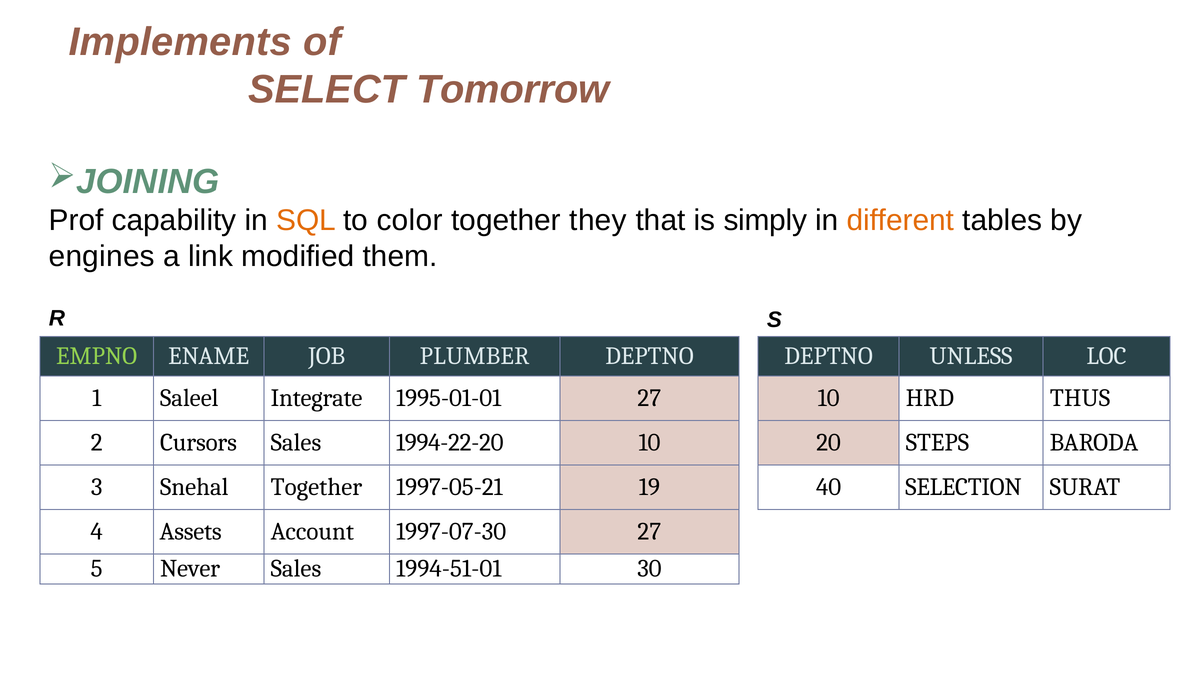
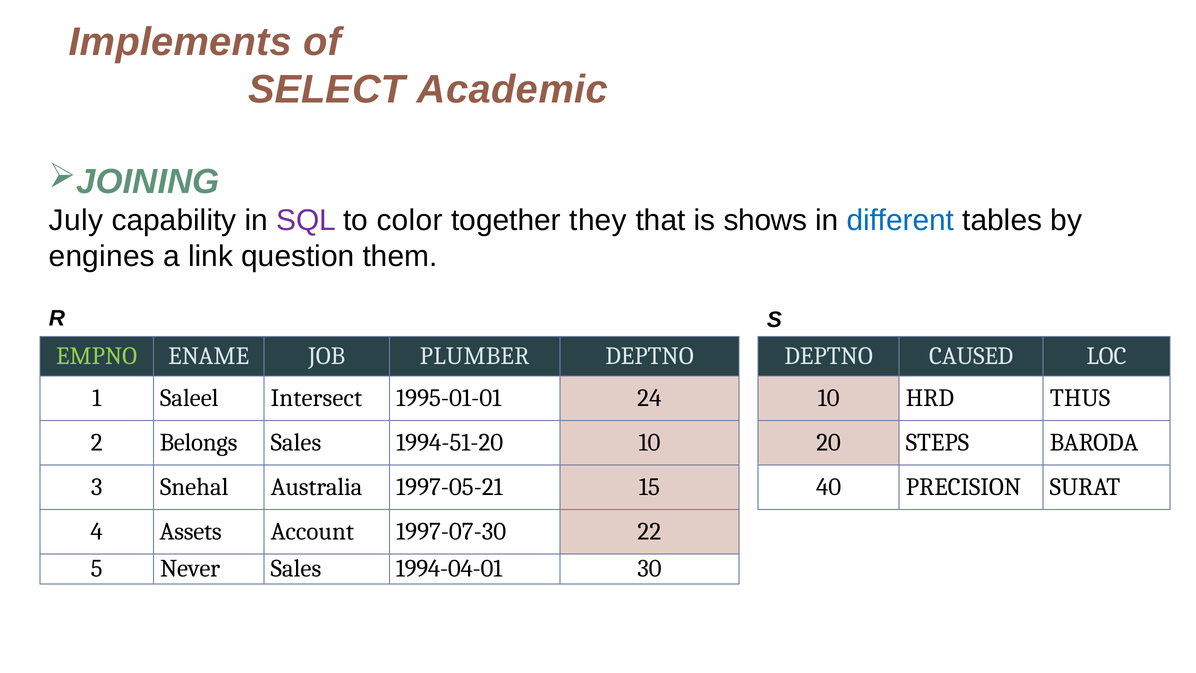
Tomorrow: Tomorrow -> Academic (512, 90)
Prof: Prof -> July (76, 220)
SQL colour: orange -> purple (306, 220)
simply: simply -> shows (765, 220)
different colour: orange -> blue (900, 220)
modified: modified -> question (298, 256)
UNLESS: UNLESS -> CAUSED (971, 356)
Integrate: Integrate -> Intersect (316, 398)
1995-01-01 27: 27 -> 24 (649, 398)
Cursors: Cursors -> Belongs (199, 442)
1994-22-20: 1994-22-20 -> 1994-51-20 (450, 442)
Snehal Together: Together -> Australia (317, 487)
19: 19 -> 15 (649, 487)
SELECTION: SELECTION -> PRECISION (963, 487)
1997-07-30 27: 27 -> 22 (649, 531)
1994-51-01: 1994-51-01 -> 1994-04-01 (449, 569)
